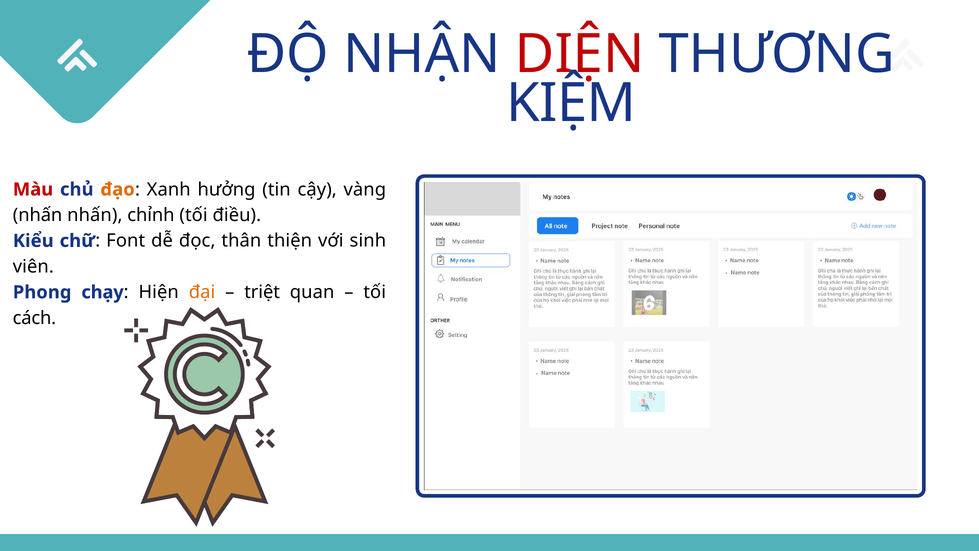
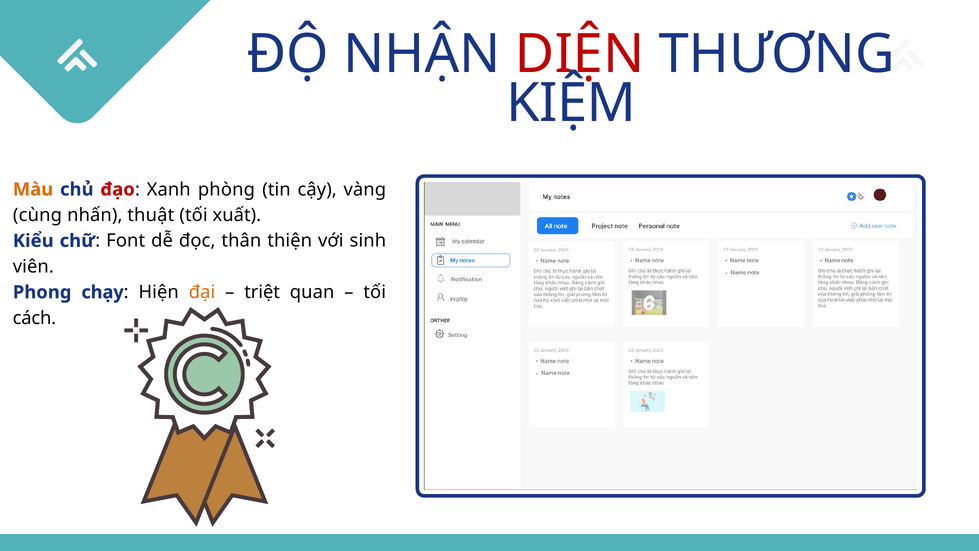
Màu colour: red -> orange (33, 189)
đạo colour: orange -> red (118, 189)
hưởng: hưởng -> phòng (226, 189)
nhấn: nhấn -> cùng (37, 215)
chỉnh: chỉnh -> thuật (151, 215)
điều: điều -> xuất (237, 215)
